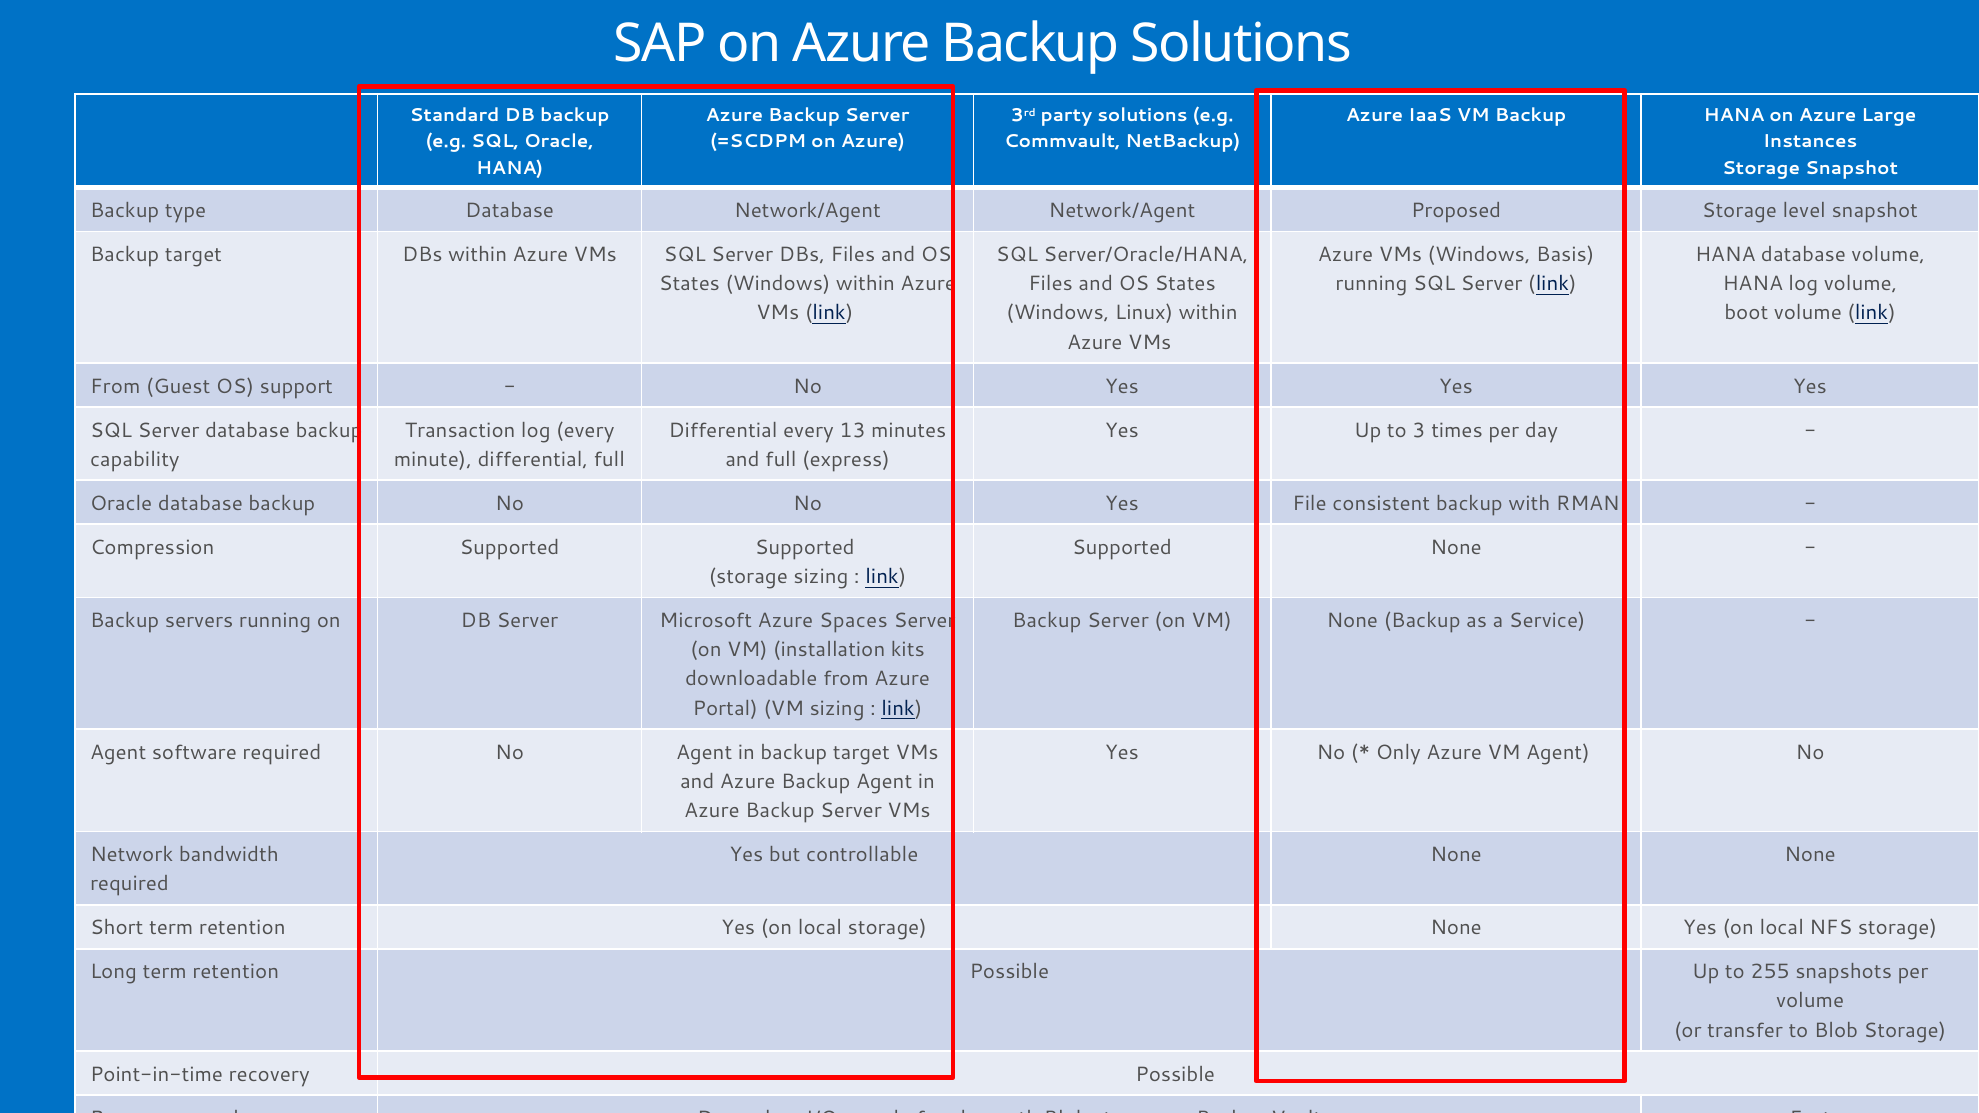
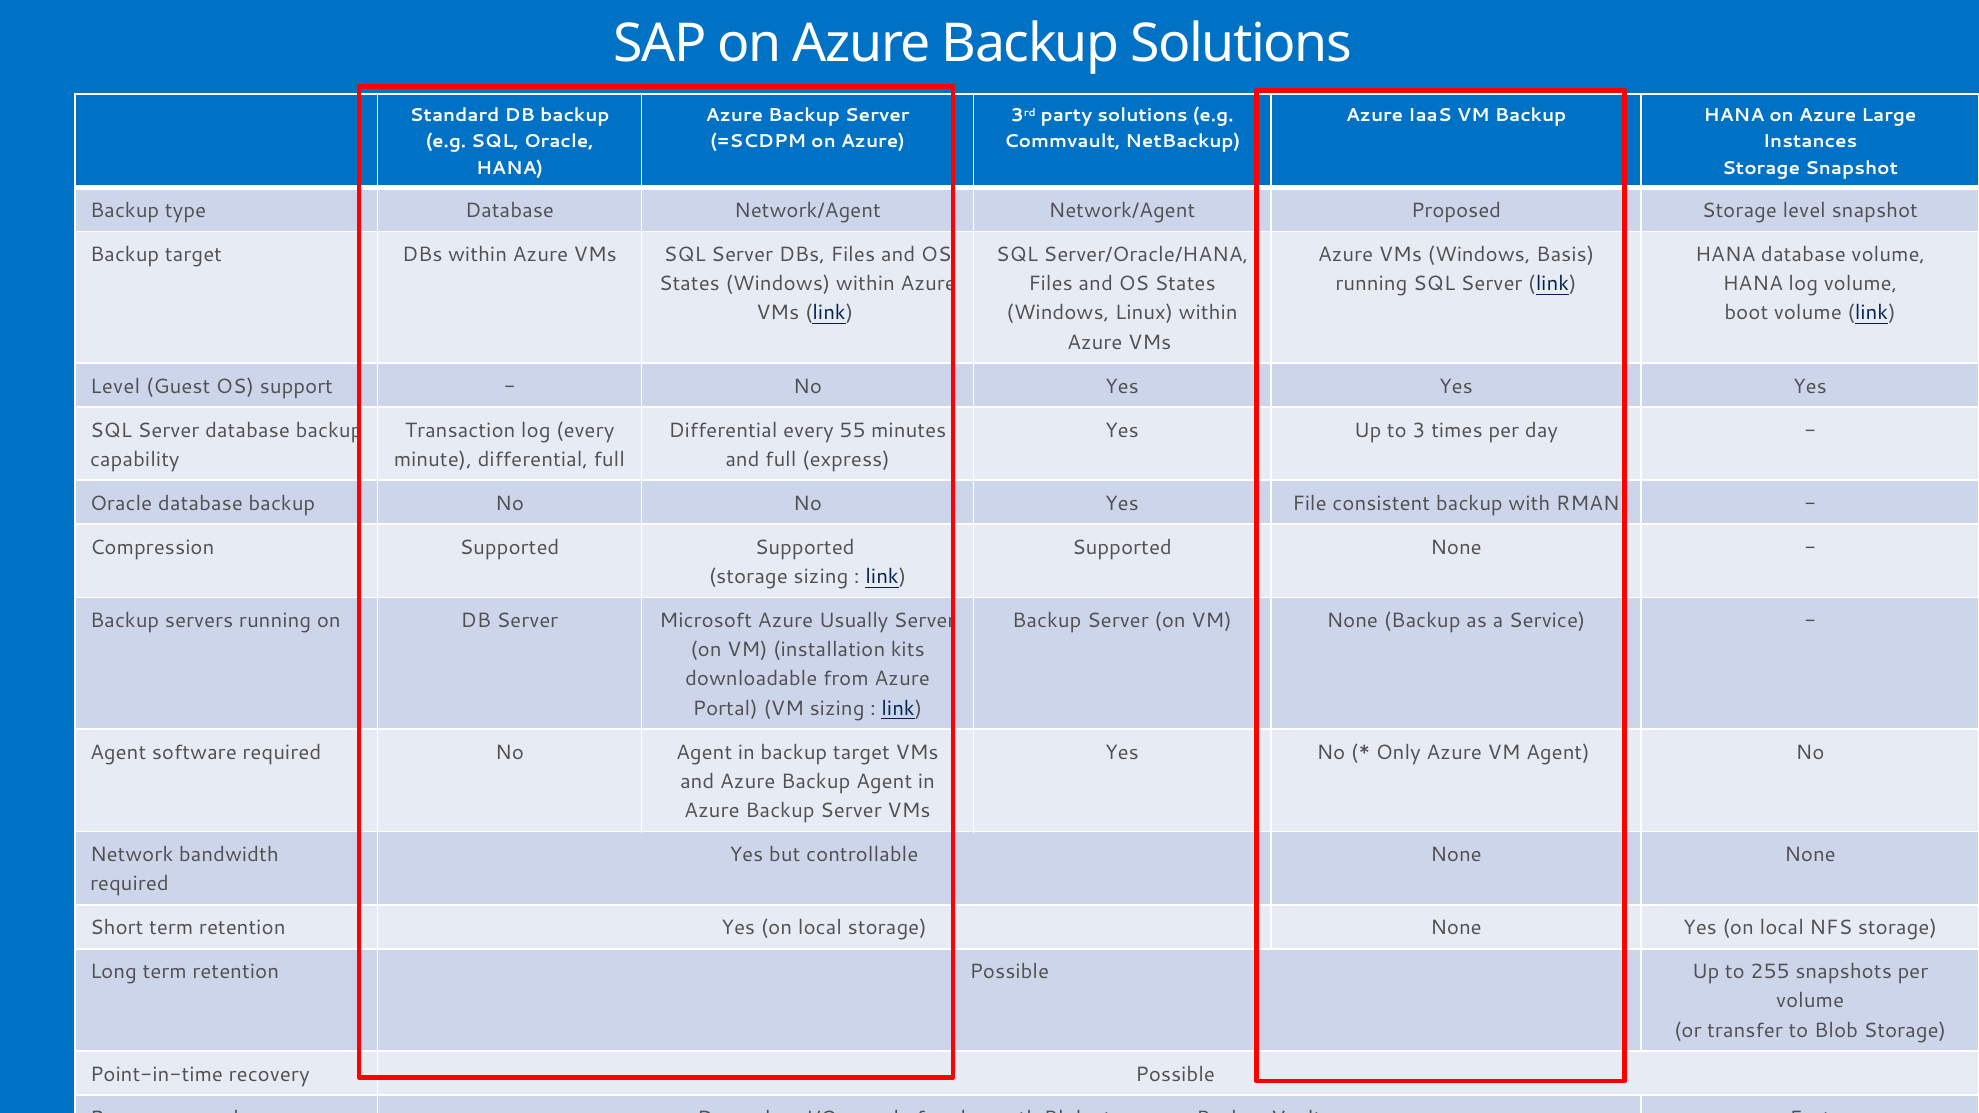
From: From -> Level (115, 386)
13: 13 -> 55 (853, 430)
Spaces: Spaces -> Usually (854, 621)
